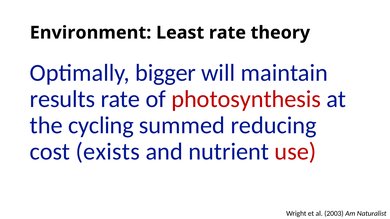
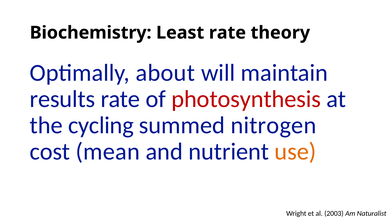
Environment: Environment -> Biochemistry (91, 33)
bigger: bigger -> about (165, 73)
reducing: reducing -> nitrogen (273, 126)
exists: exists -> mean (108, 152)
use colour: red -> orange (295, 152)
